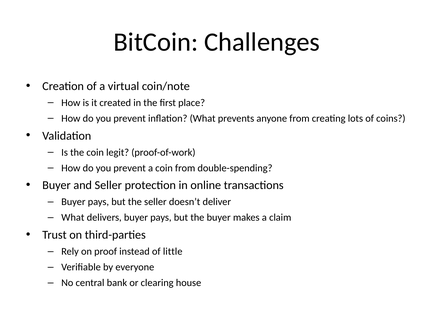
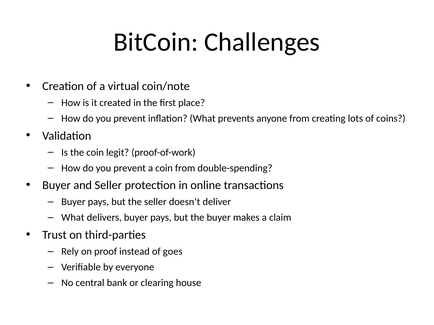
little: little -> goes (173, 252)
